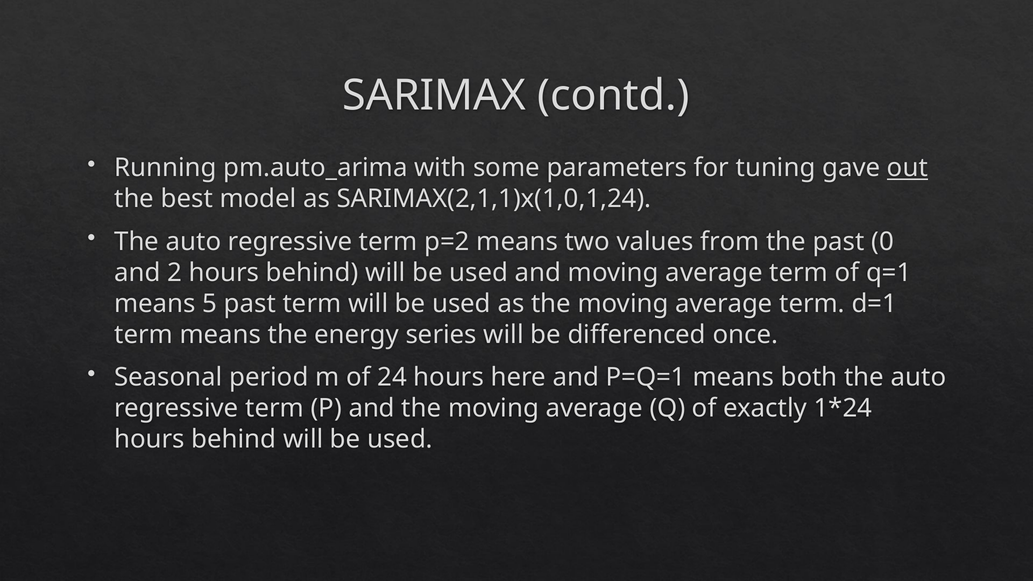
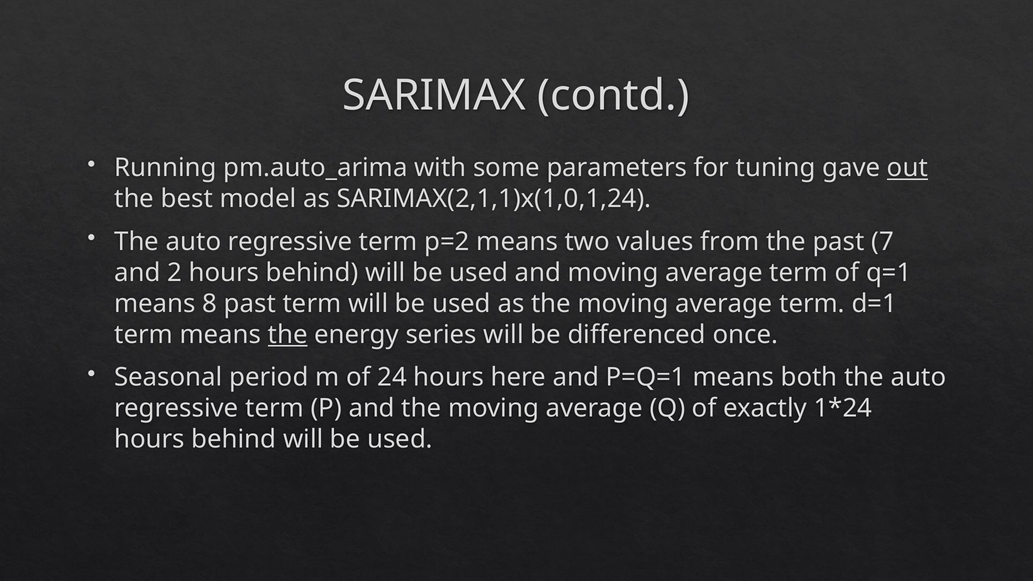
0: 0 -> 7 (883, 242)
5: 5 -> 8 (210, 304)
the underline: none -> present (288, 335)
